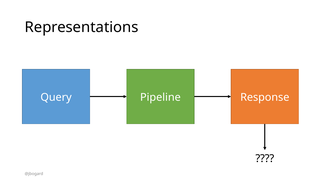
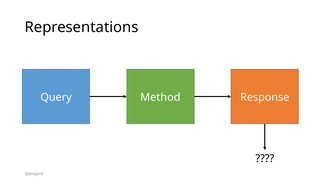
Pipeline: Pipeline -> Method (160, 97)
